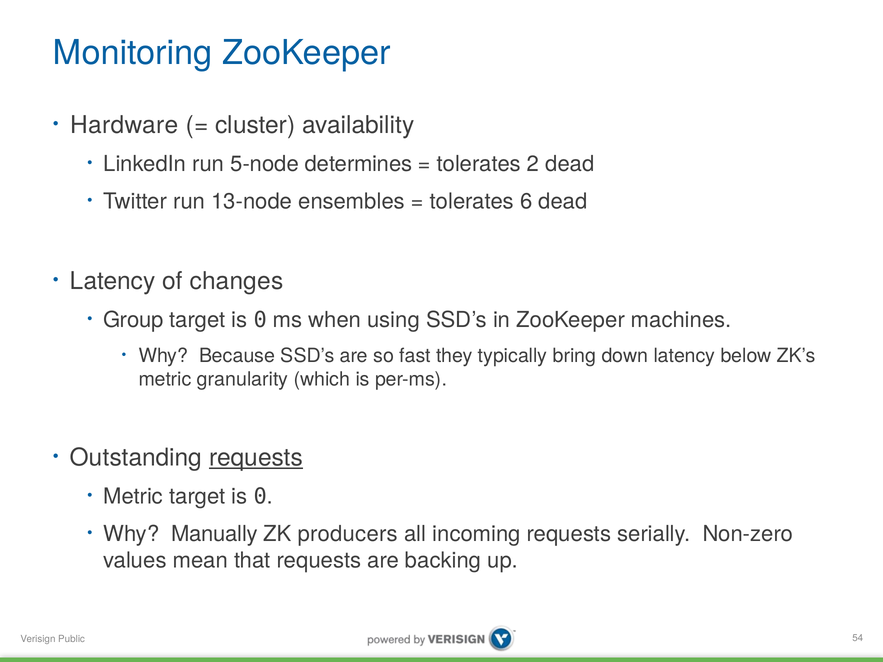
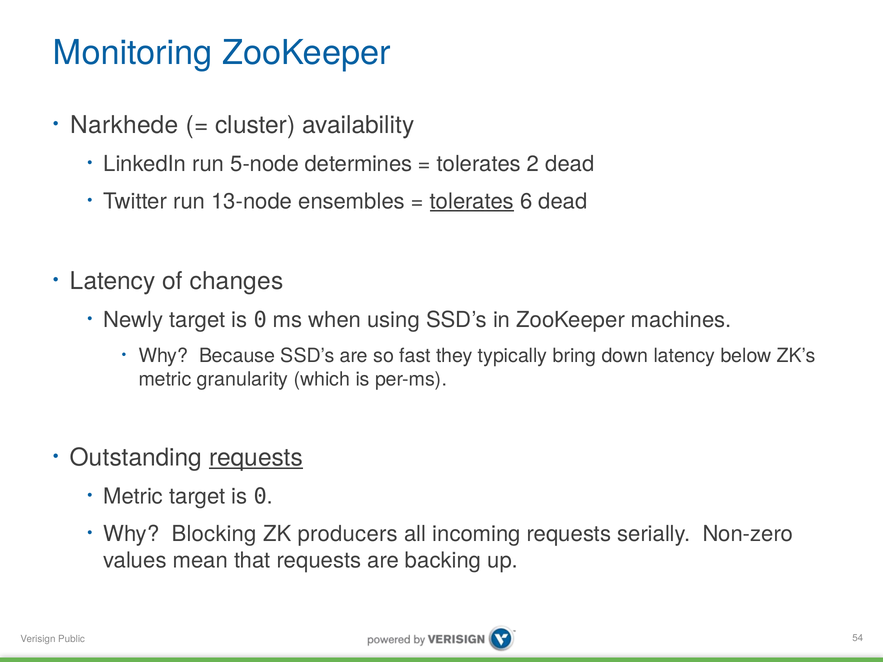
Hardware: Hardware -> Narkhede (124, 125)
tolerates underline: none -> present (472, 201)
Group: Group -> Newly (133, 320)
Manually: Manually -> Blocking (214, 534)
